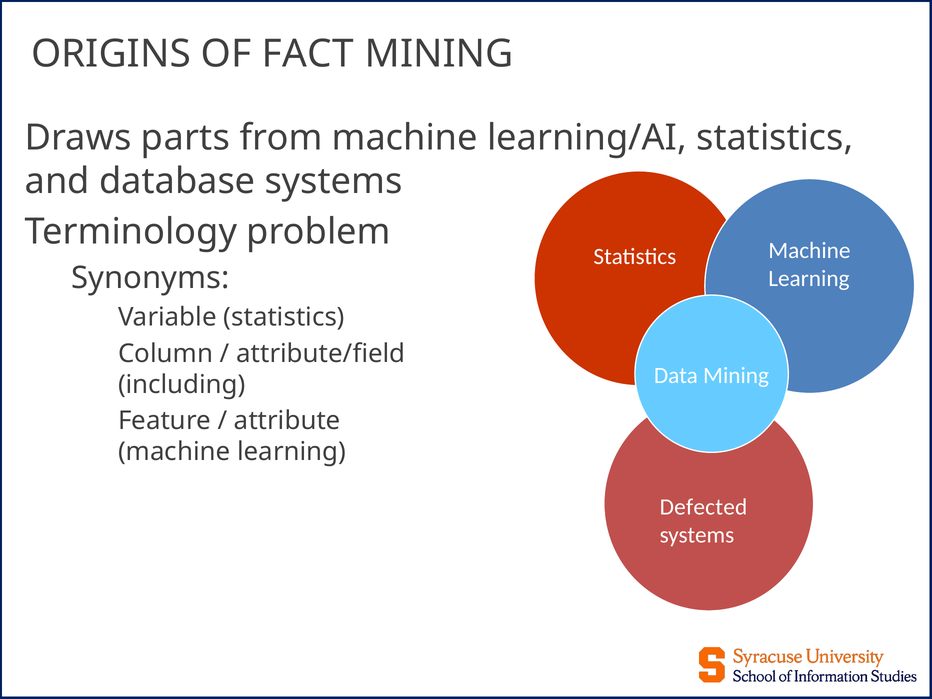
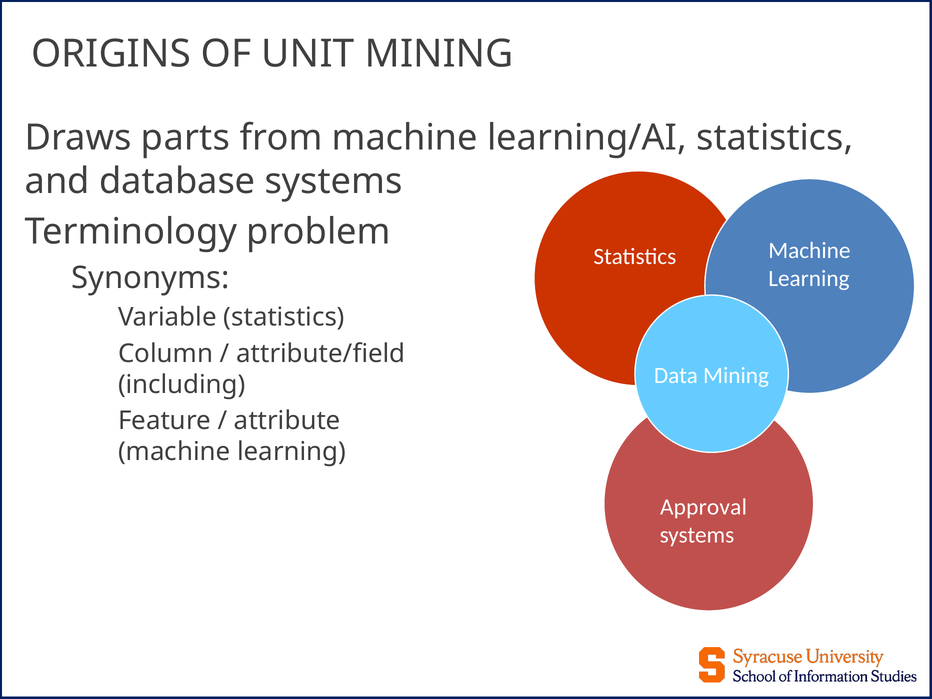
FACT: FACT -> UNIT (308, 54)
Defected: Defected -> Approval (703, 507)
